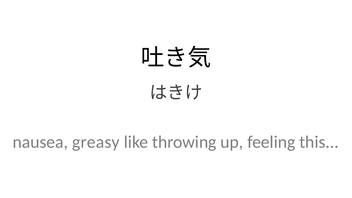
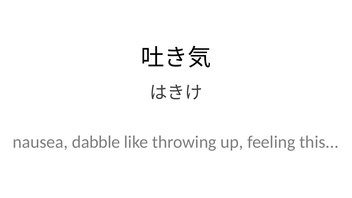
greasy: greasy -> dabble (96, 142)
